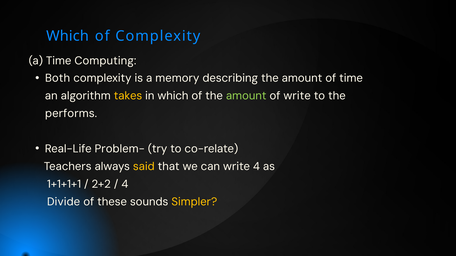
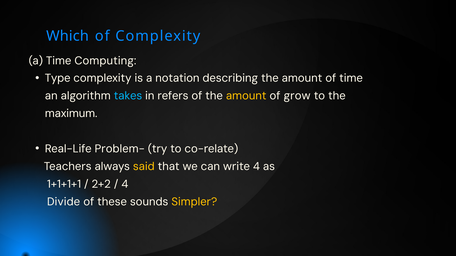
Both: Both -> Type (58, 78)
memory: memory -> notation (177, 78)
takes colour: yellow -> light blue (128, 96)
in which: which -> refers (173, 96)
amount colour: light green -> yellow (246, 96)
of write: write -> grow (297, 96)
performs: performs -> maximum (71, 114)
